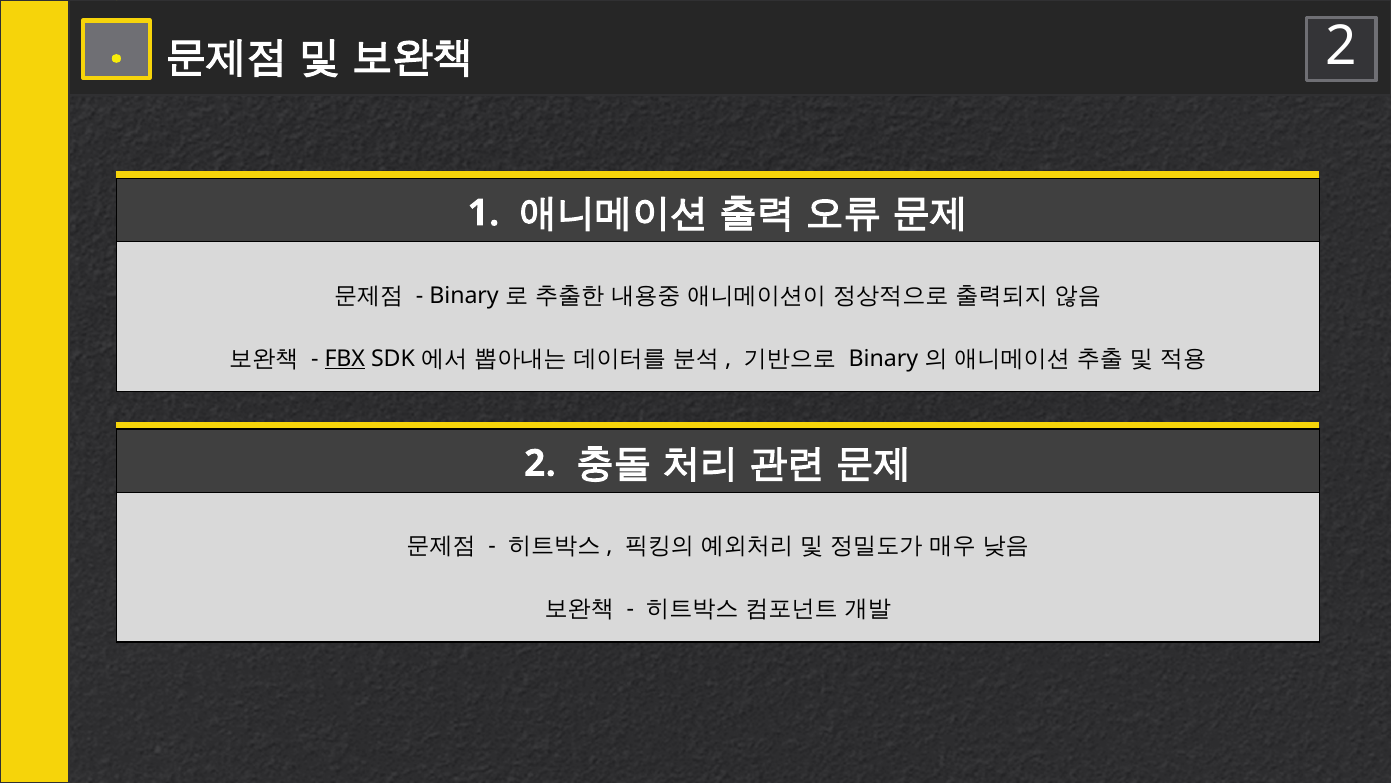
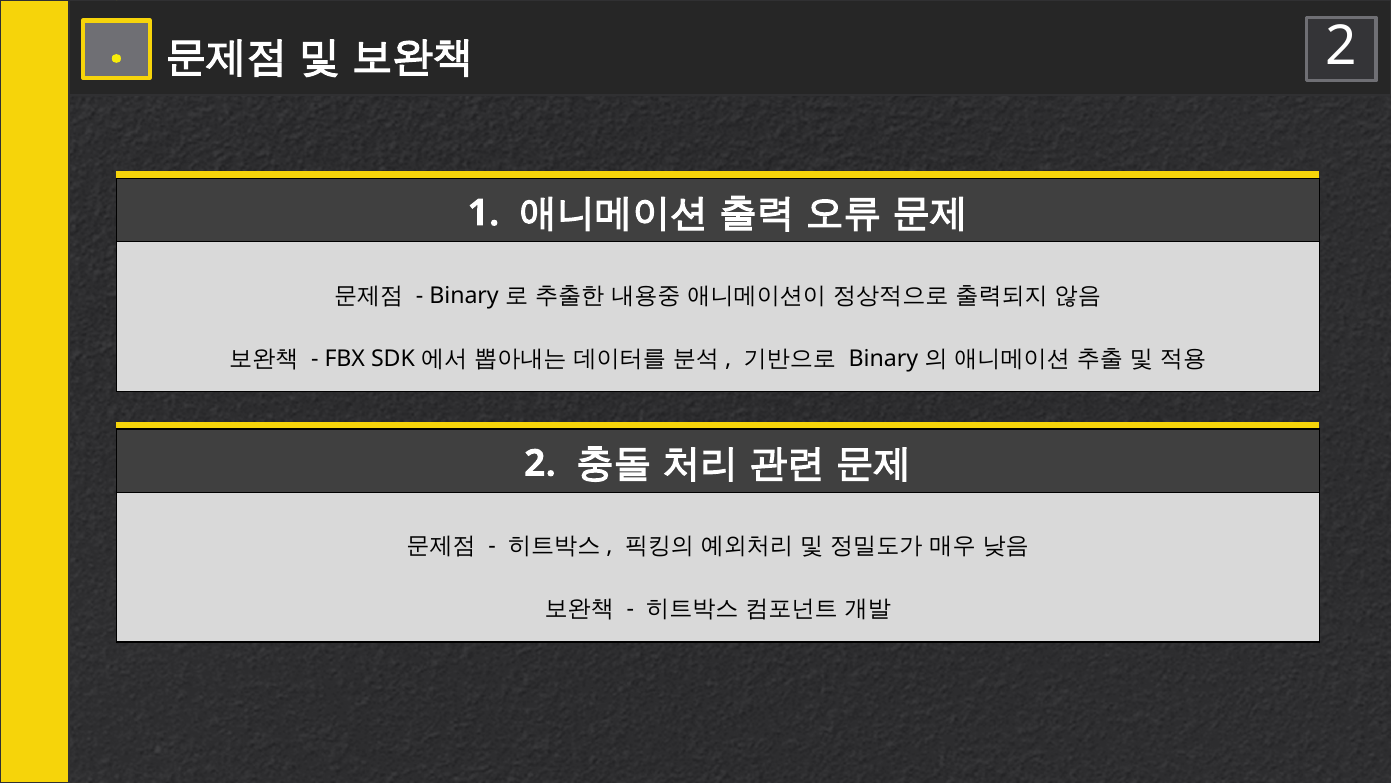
FBX underline: present -> none (345, 358)
